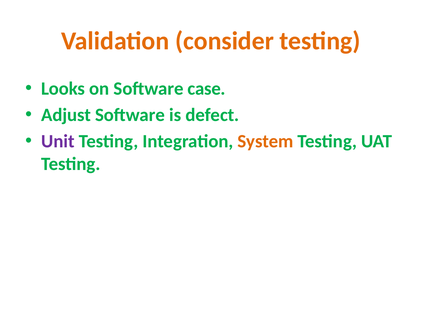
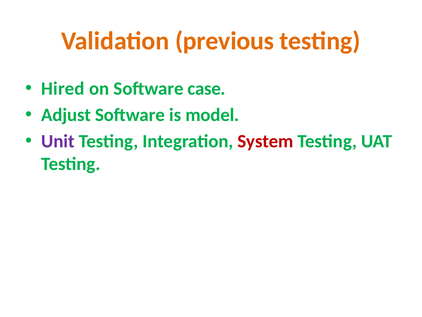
consider: consider -> previous (225, 41)
Looks: Looks -> Hired (63, 89)
defect: defect -> model (212, 115)
System colour: orange -> red (265, 141)
